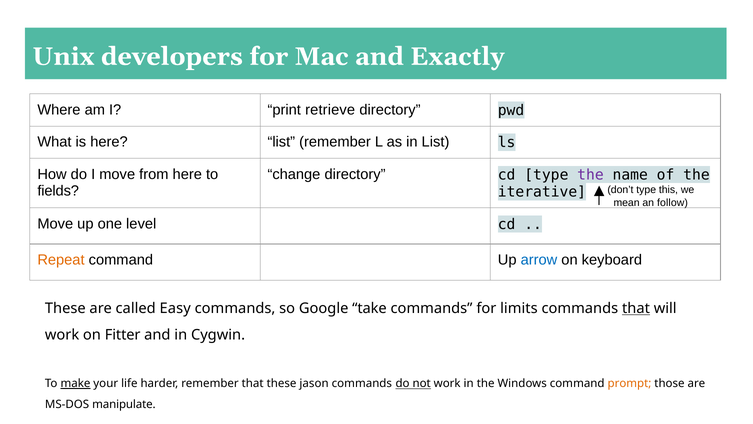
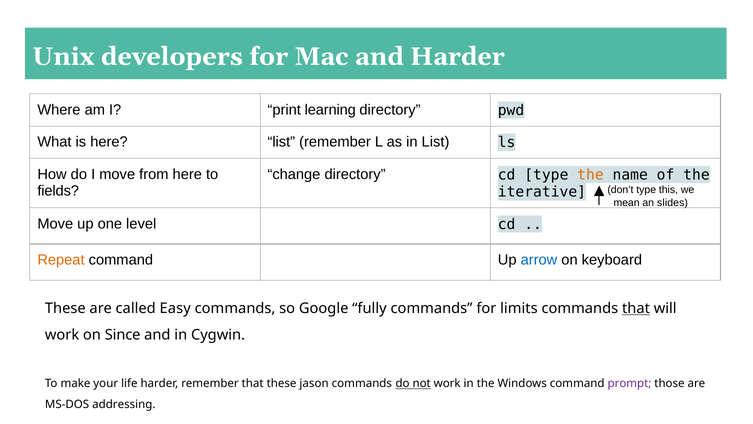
and Exactly: Exactly -> Harder (457, 56)
retrieve: retrieve -> learning (330, 110)
the colour: purple -> orange (590, 175)
follow: follow -> slides (673, 202)
take: take -> fully (369, 308)
Fitter: Fitter -> Since (123, 334)
make underline: present -> none (75, 383)
prompt colour: orange -> purple (629, 383)
manipulate: manipulate -> addressing (124, 404)
